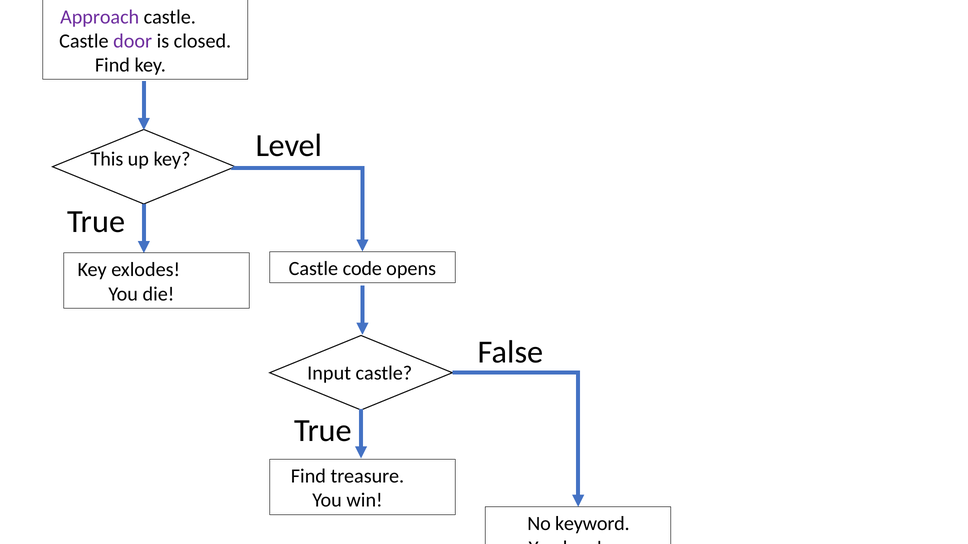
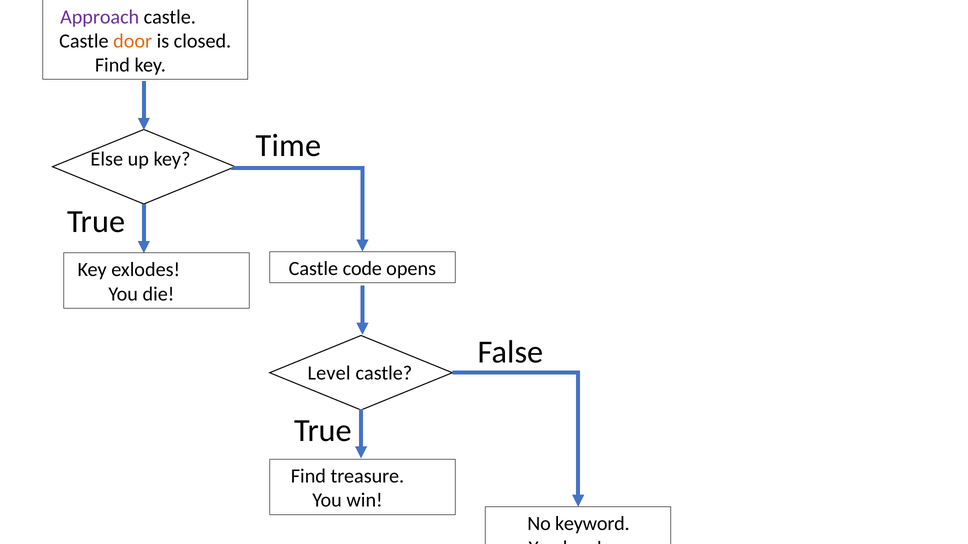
door colour: purple -> orange (133, 41)
Level: Level -> Time (289, 146)
This: This -> Else (107, 159)
Input: Input -> Level (329, 374)
